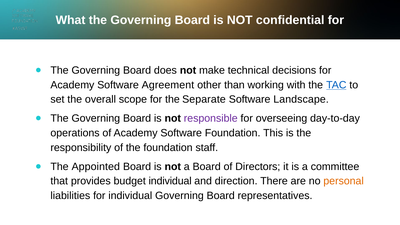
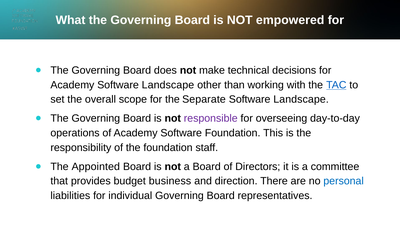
confidential: confidential -> empowered (290, 20)
Academy Software Agreement: Agreement -> Landscape (168, 85)
budget individual: individual -> business (170, 181)
personal colour: orange -> blue (344, 181)
